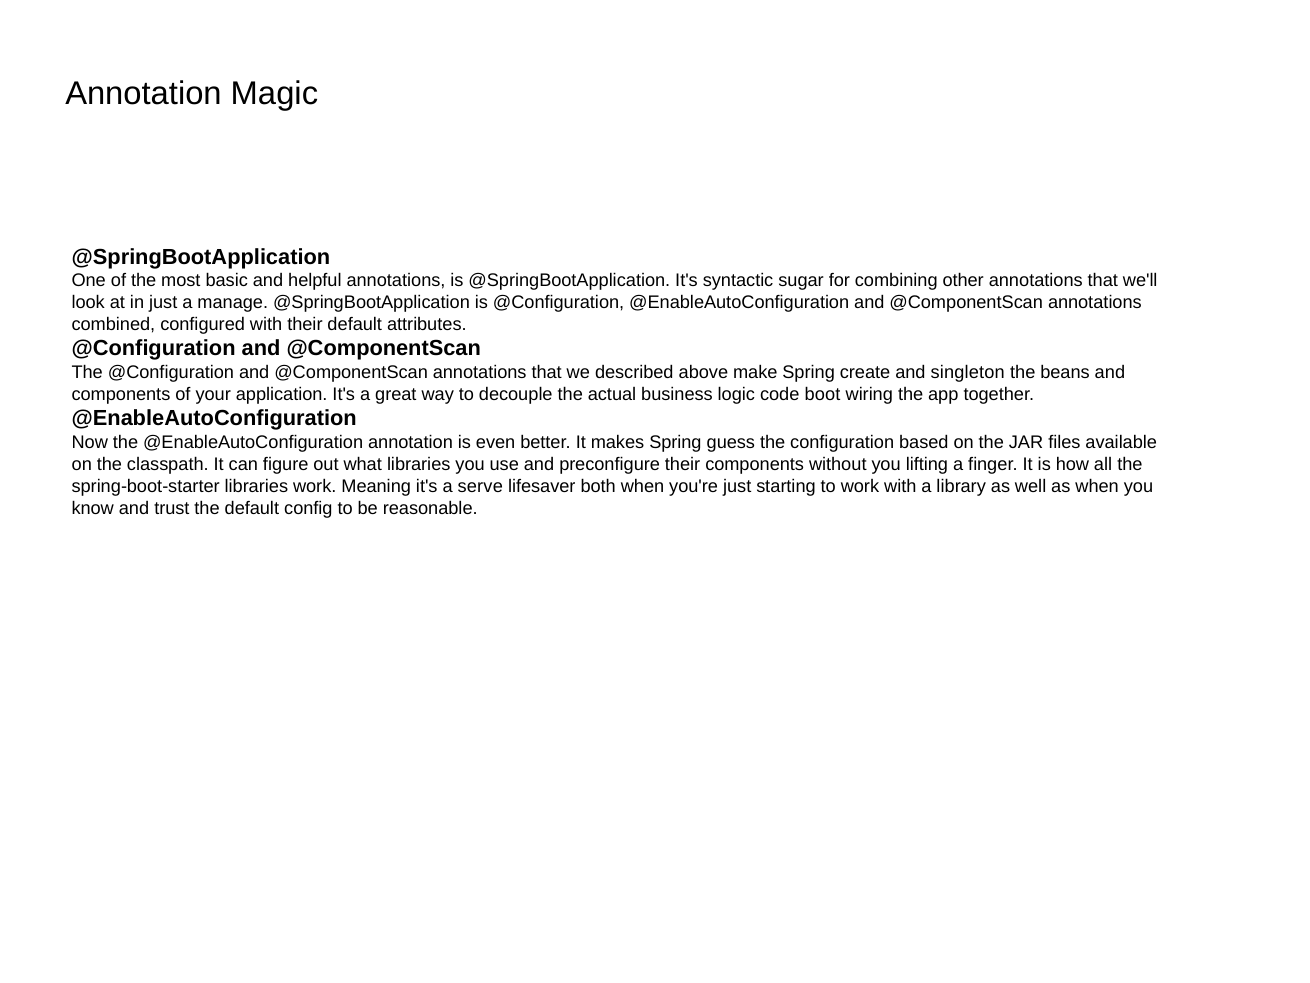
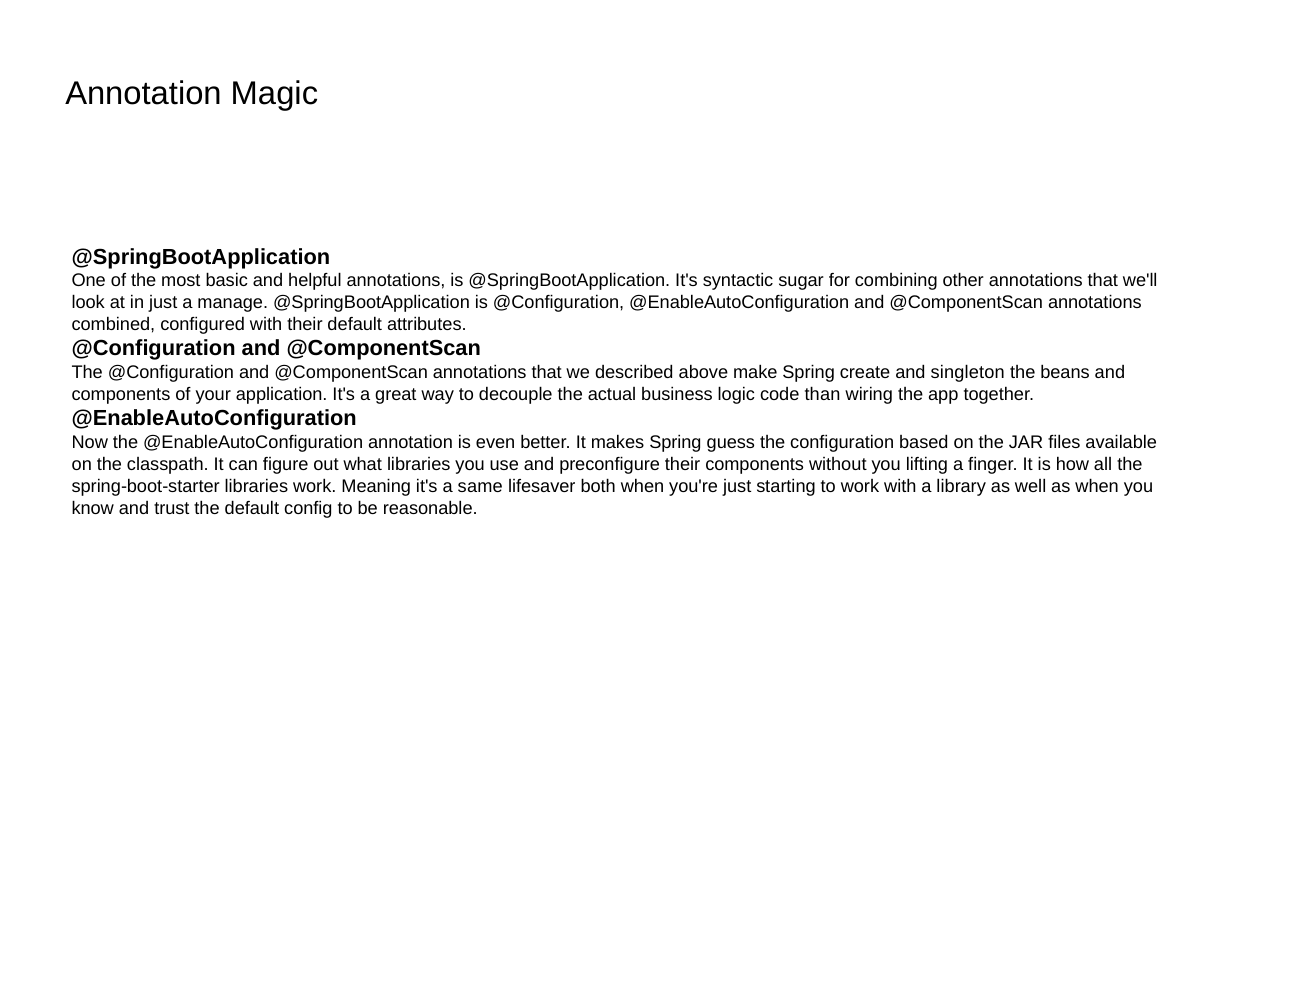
boot: boot -> than (822, 394)
serve: serve -> same (480, 486)
